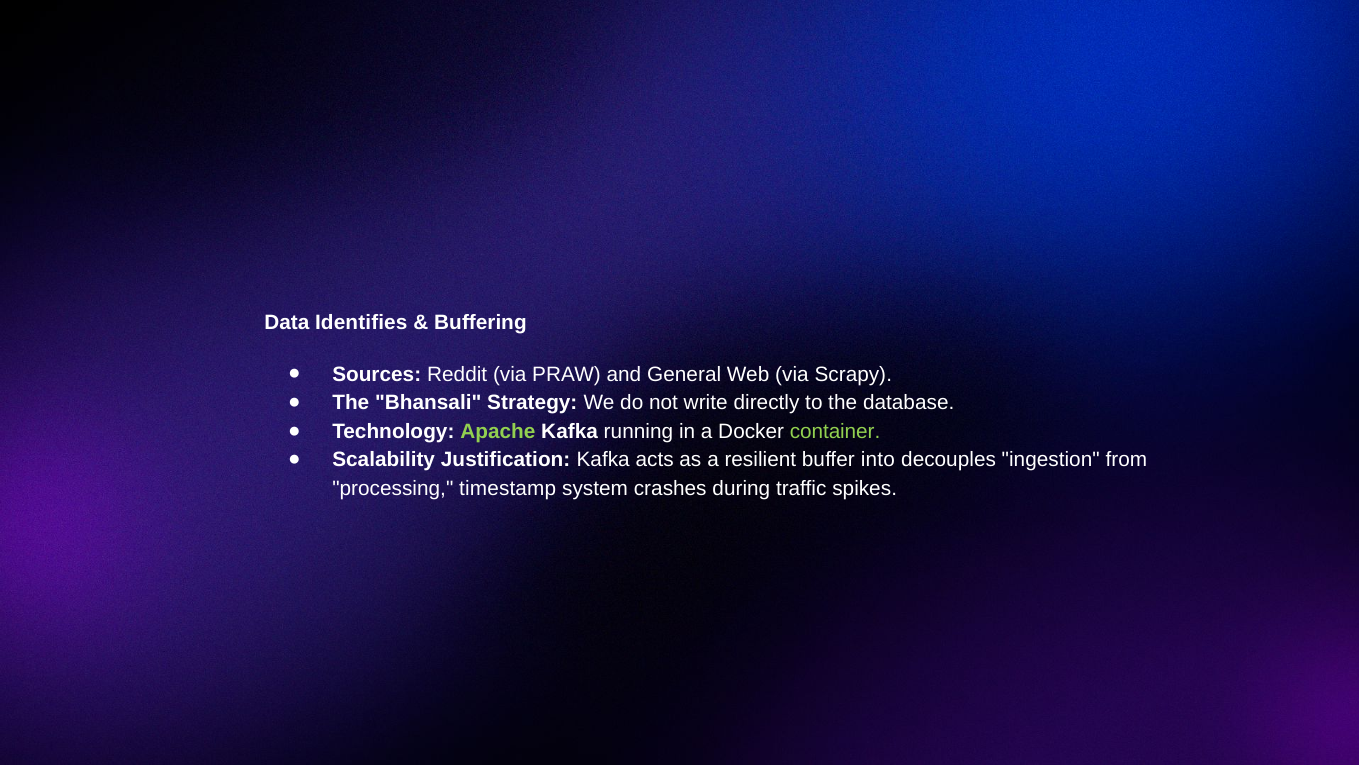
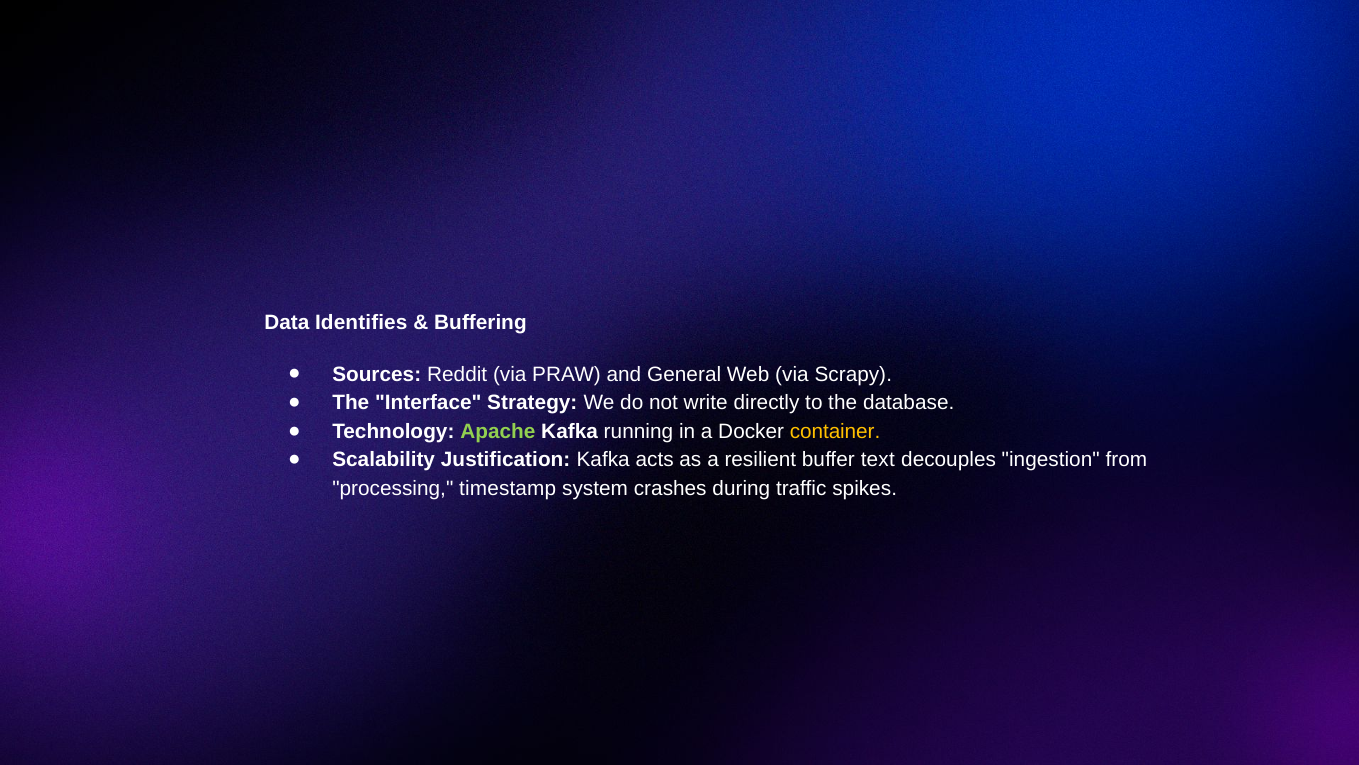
Bhansali: Bhansali -> Interface (428, 403)
container colour: light green -> yellow (835, 431)
into: into -> text (878, 460)
